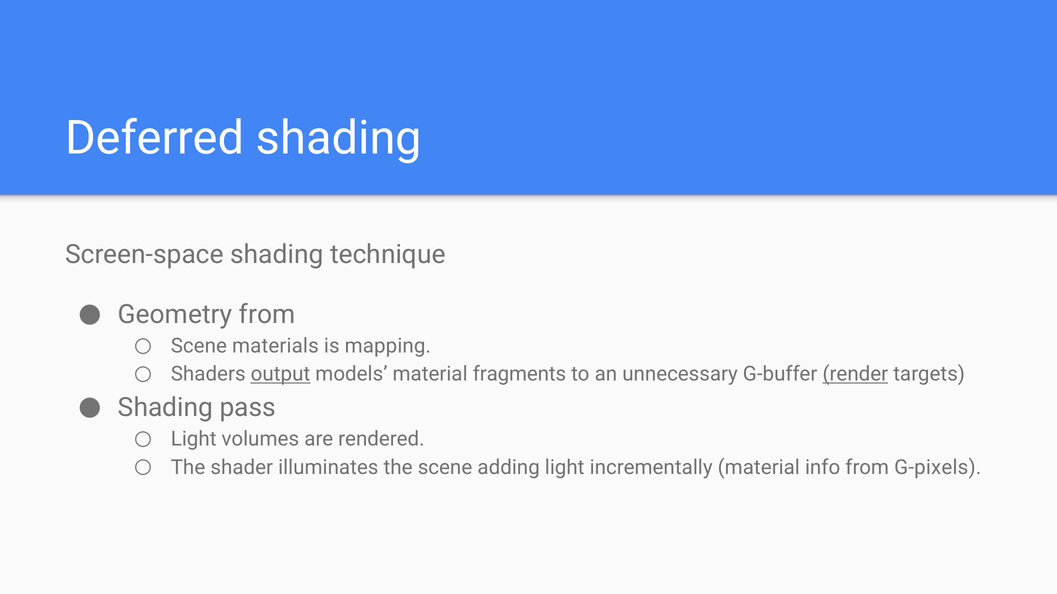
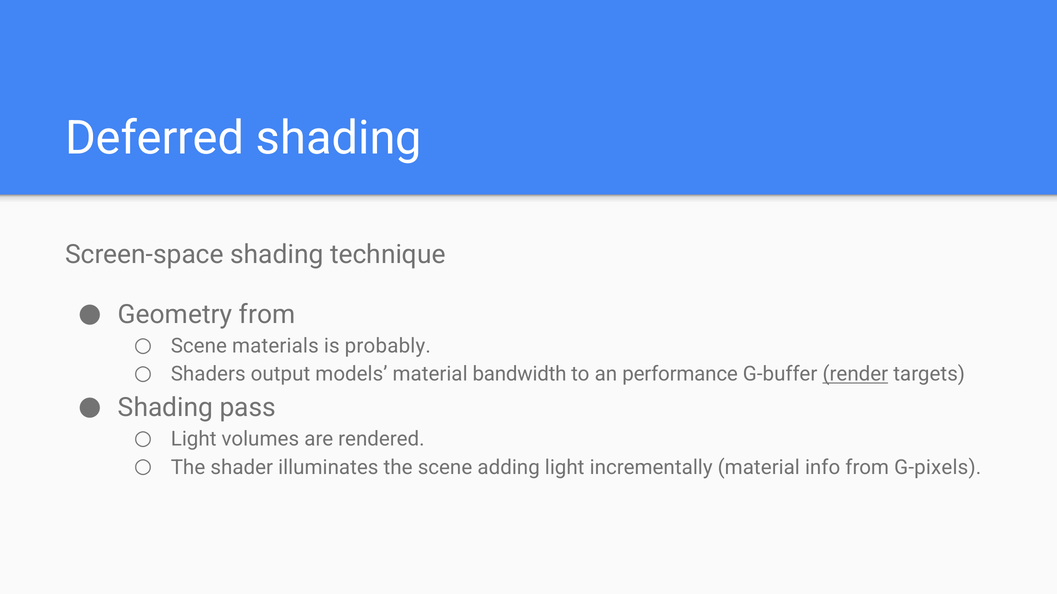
mapping: mapping -> probably (388, 346)
output underline: present -> none (280, 375)
fragments: fragments -> bandwidth (520, 375)
unnecessary: unnecessary -> performance (680, 375)
